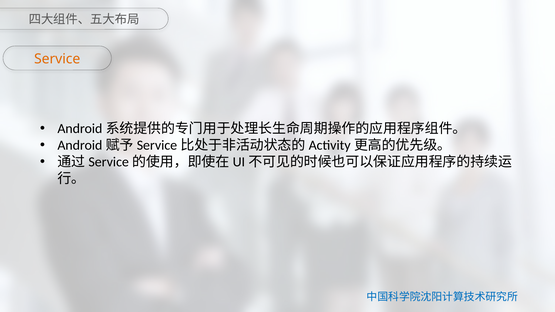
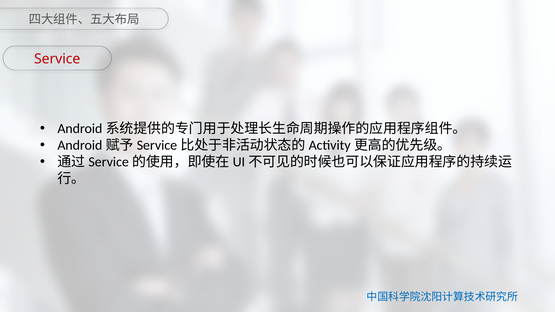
Service colour: orange -> red (57, 59)
